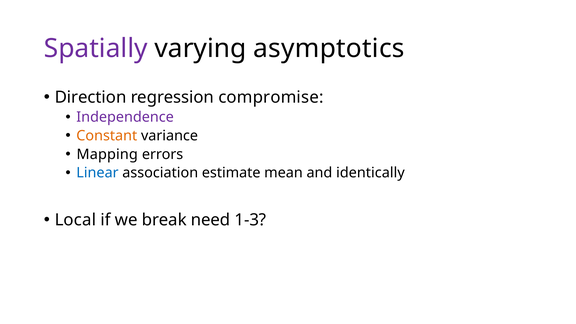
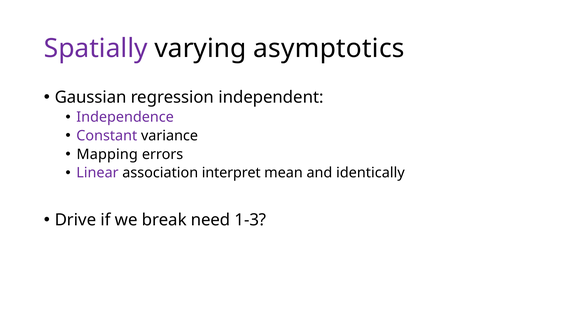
Direction: Direction -> Gaussian (91, 97)
compromise: compromise -> independent (271, 97)
Constant colour: orange -> purple (107, 136)
Linear colour: blue -> purple (97, 173)
estimate: estimate -> interpret (231, 173)
Local: Local -> Drive (75, 220)
